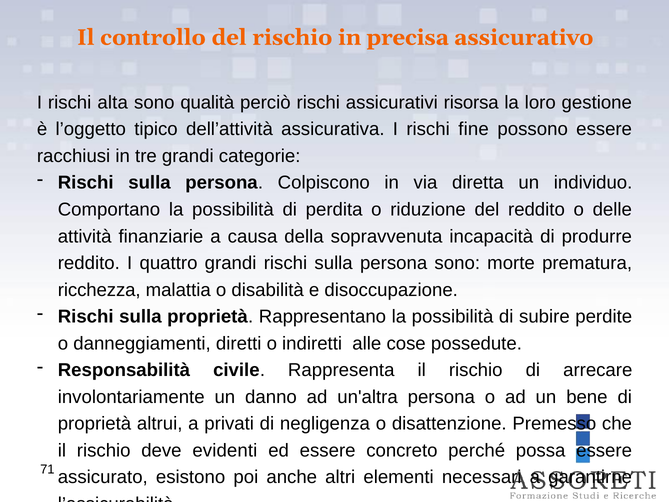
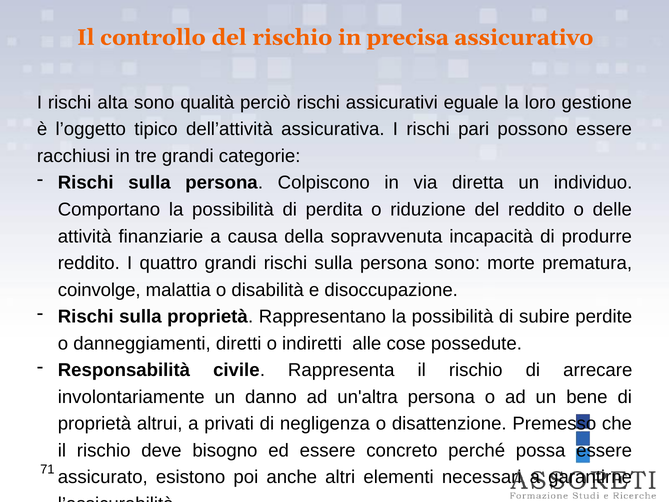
risorsa: risorsa -> eguale (471, 102)
fine: fine -> pari (474, 129)
ricchezza: ricchezza -> coinvolge (99, 290)
evidenti: evidenti -> bisogno (225, 450)
